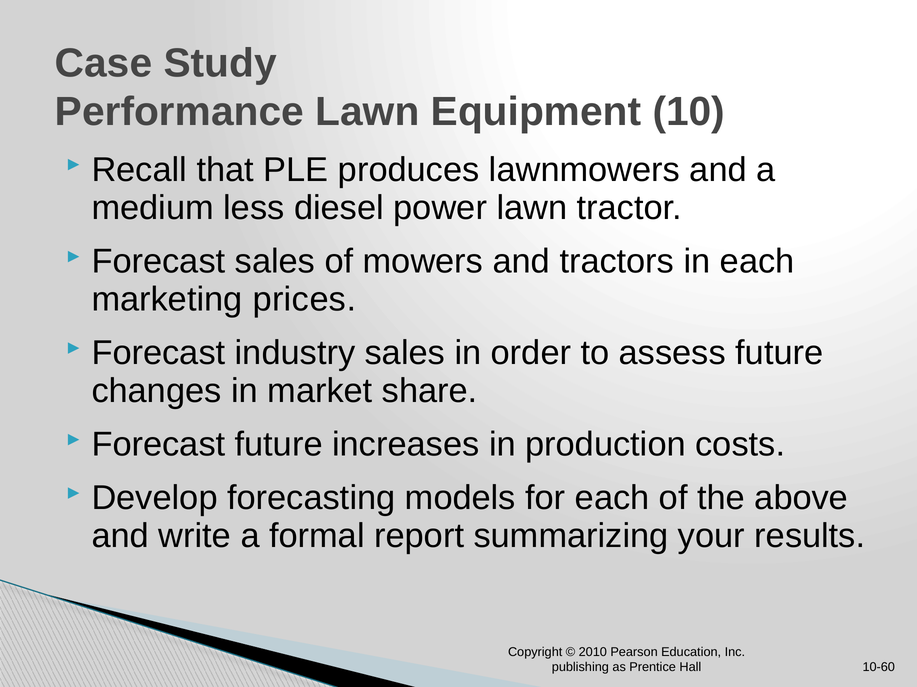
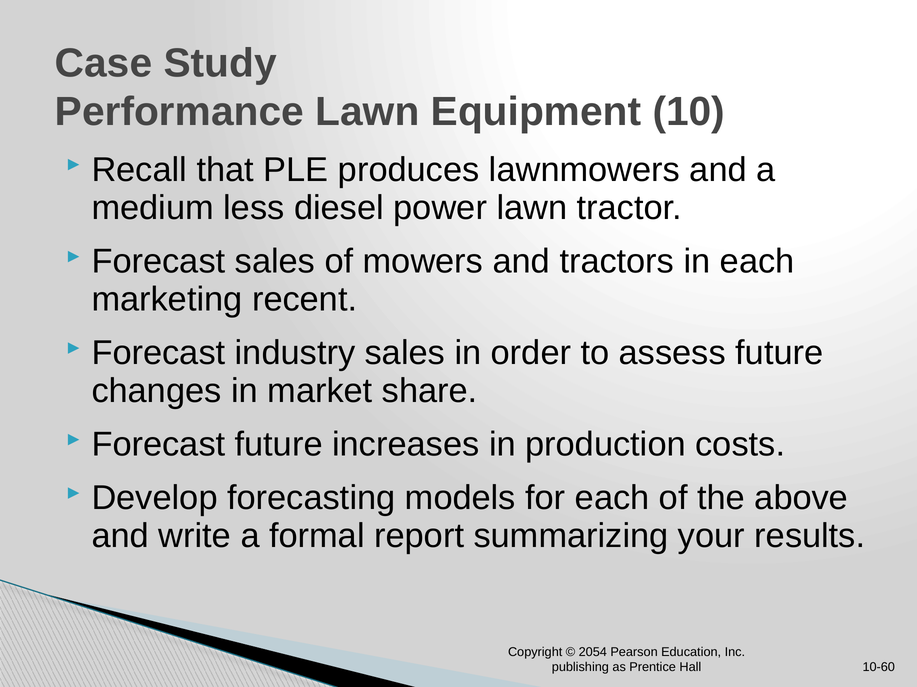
prices: prices -> recent (305, 300)
2010: 2010 -> 2054 (593, 653)
